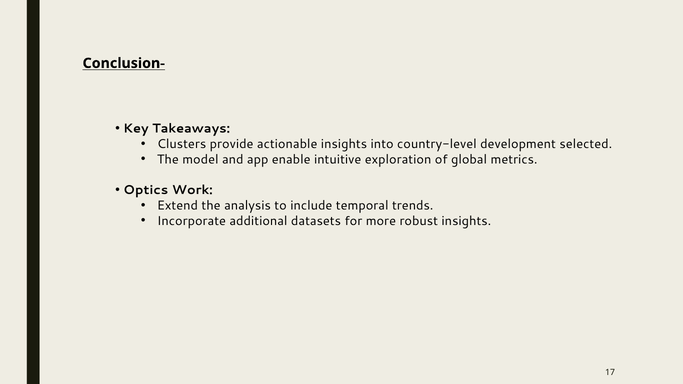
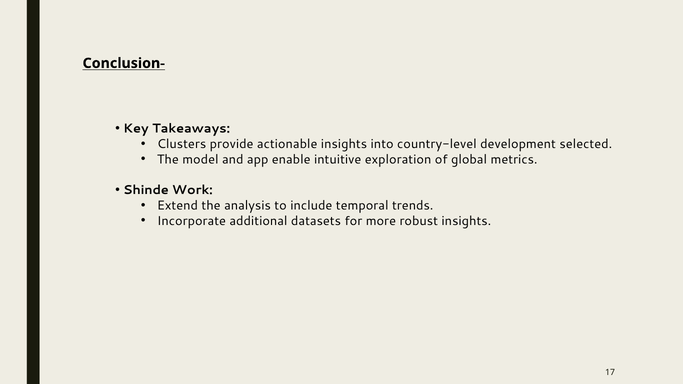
Optics: Optics -> Shinde (146, 190)
